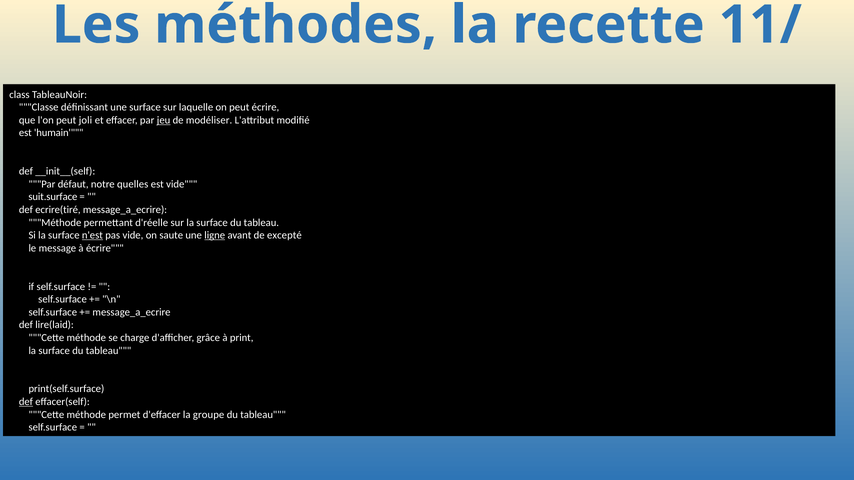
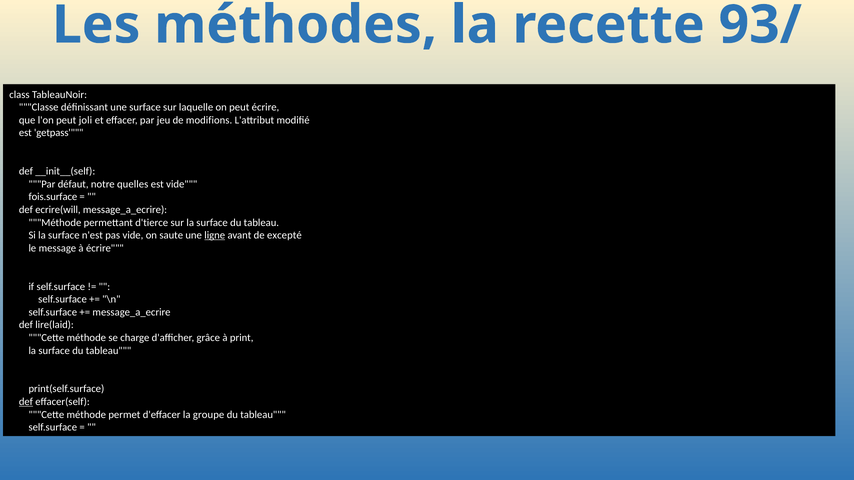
11/: 11/ -> 93/ (760, 25)
jeu underline: present -> none (164, 120)
modéliser: modéliser -> modifions (209, 120)
humain: humain -> getpass (59, 133)
suit.surface: suit.surface -> fois.surface (53, 197)
ecrire(tiré: ecrire(tiré -> ecrire(will (58, 210)
d'réelle: d'réelle -> d'tierce (152, 223)
n'est underline: present -> none (92, 236)
